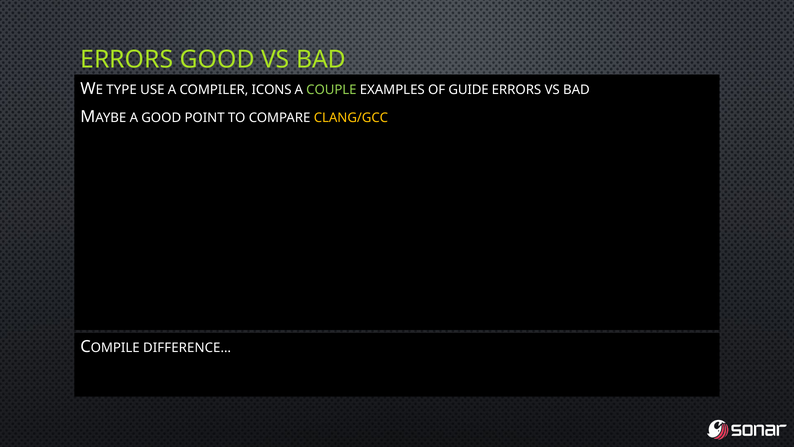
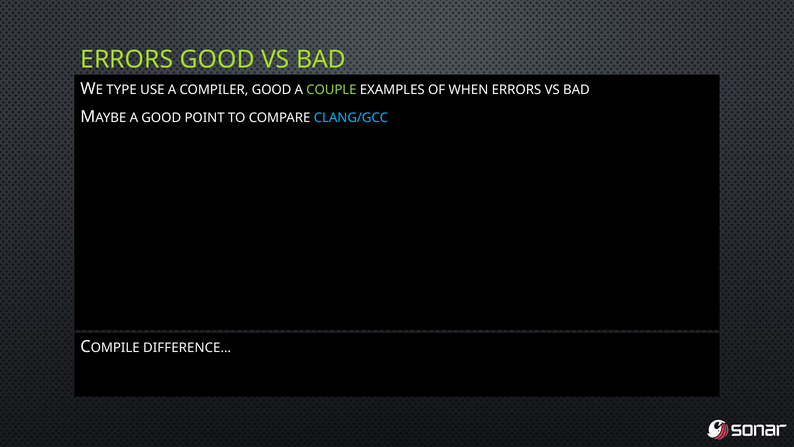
COMPILER ICONS: ICONS -> GOOD (272, 90)
GUIDE: GUIDE -> WHEN (468, 90)
CLANG/GCC colour: yellow -> light blue (351, 118)
